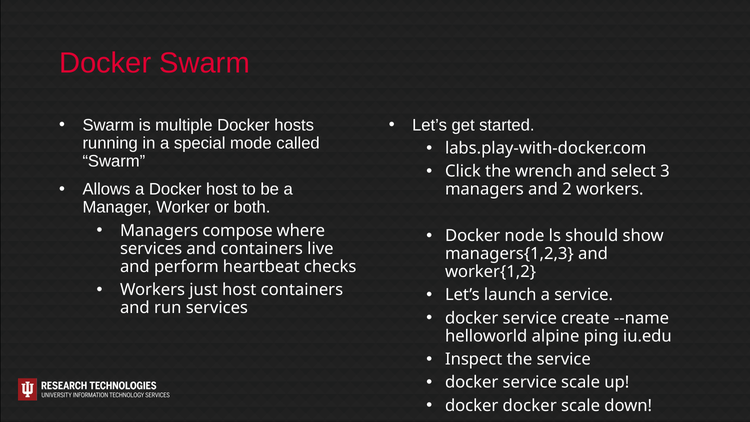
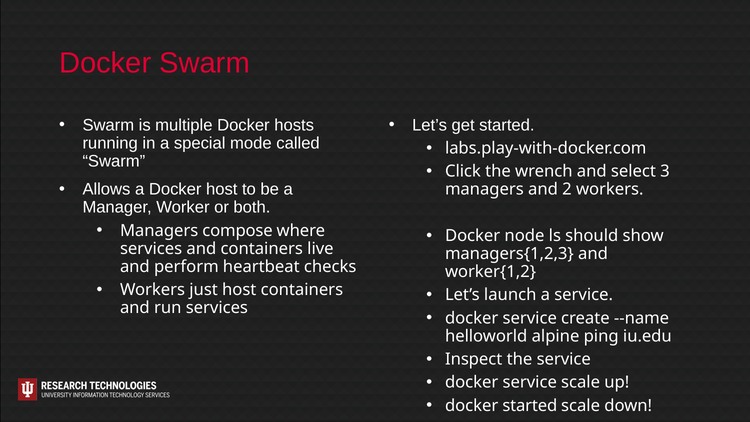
docker docker: docker -> started (530, 406)
